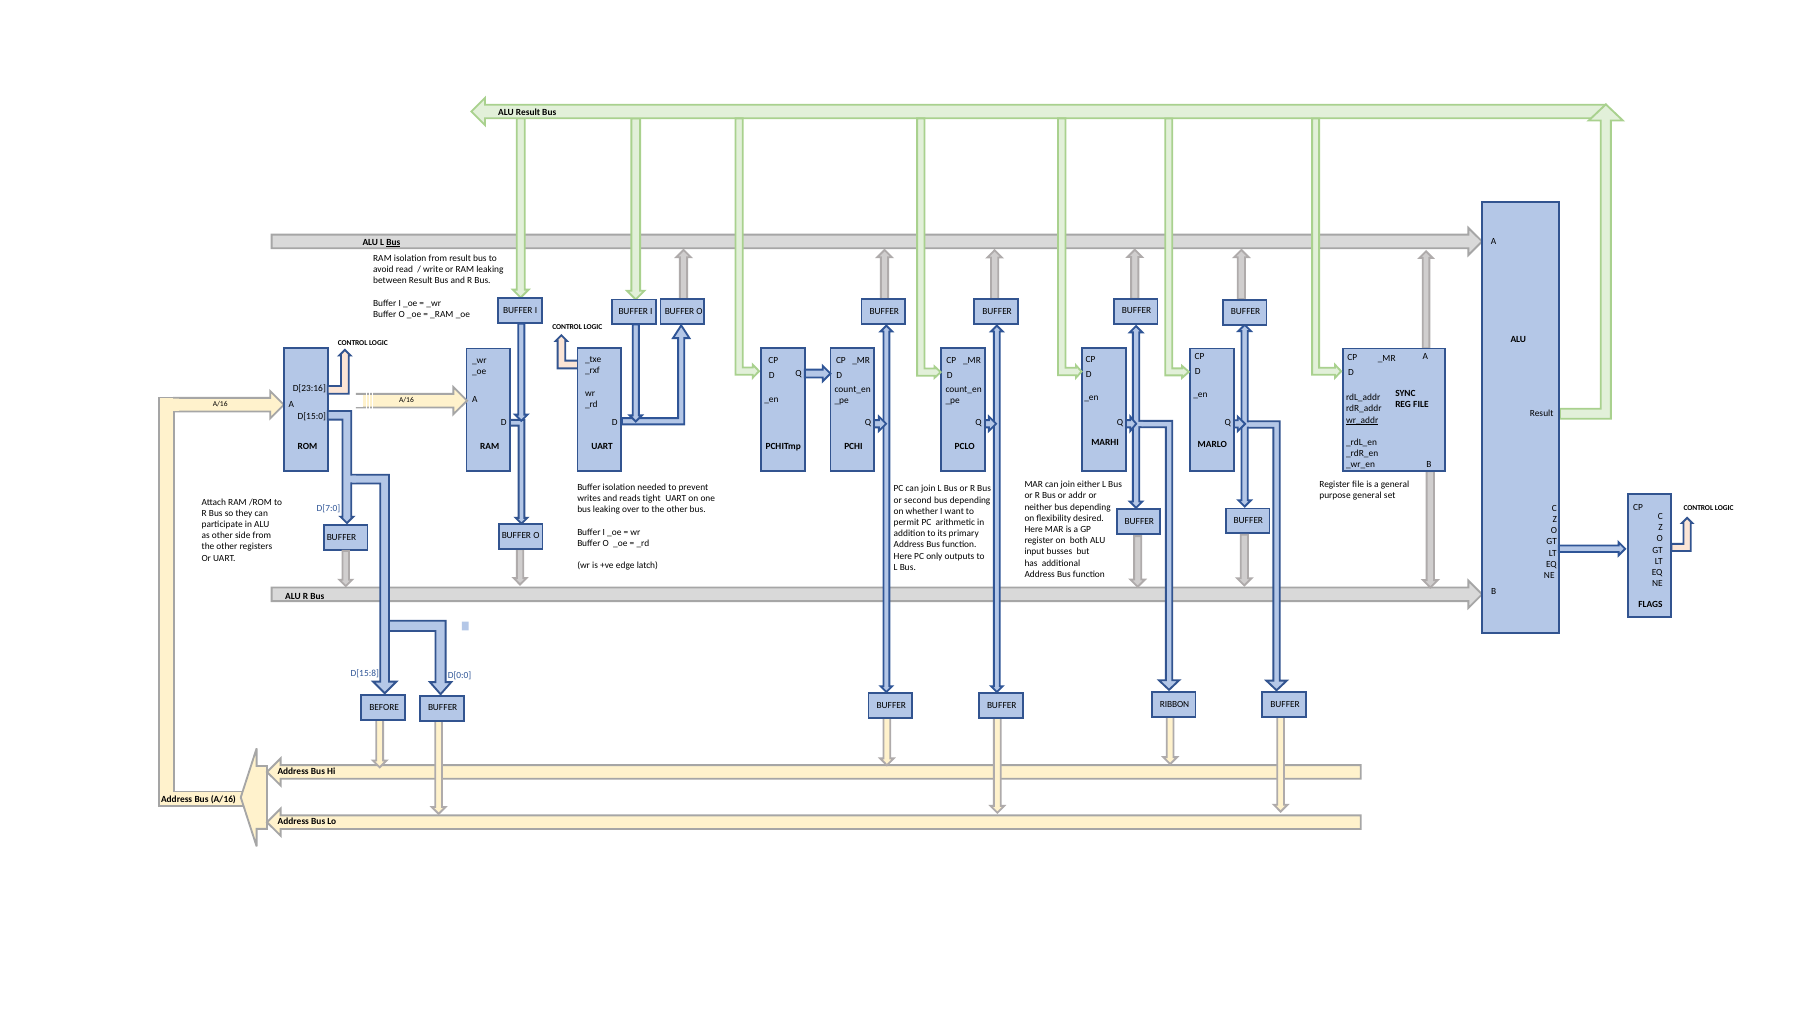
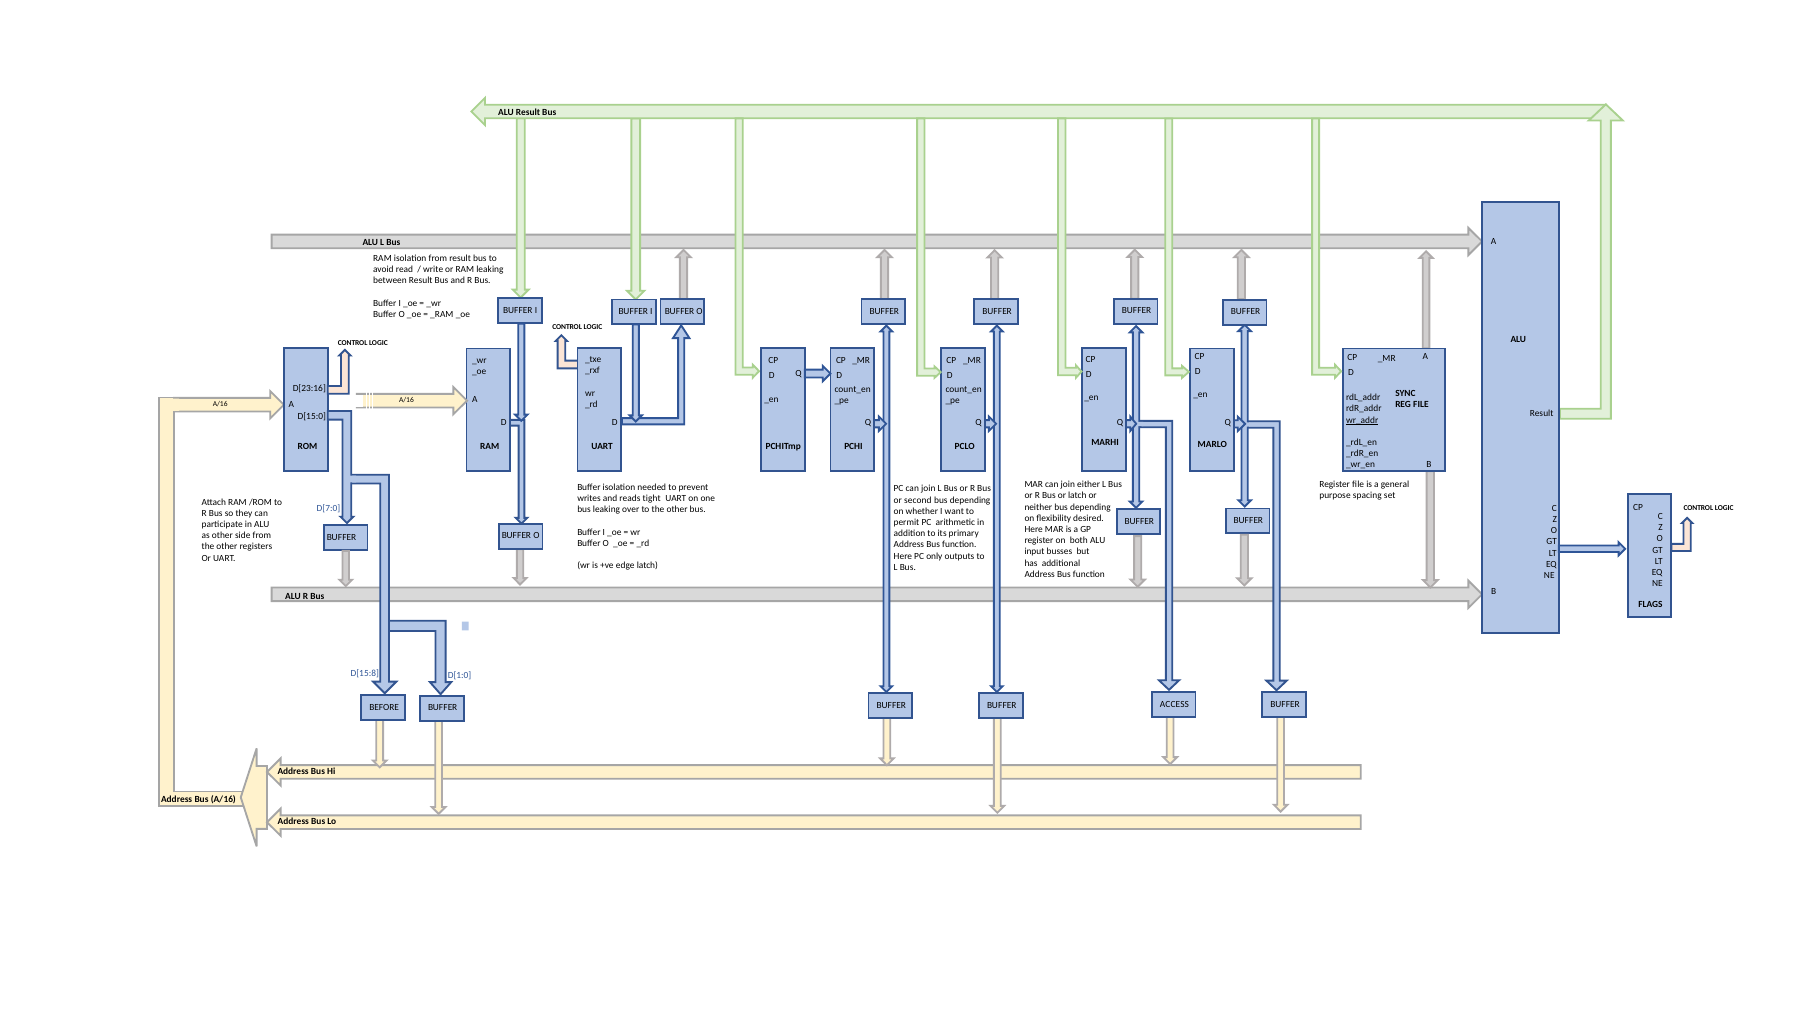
Bus underline: present -> none (393, 242)
purpose general: general -> spacing (1367, 495)
or addr: addr -> latch (1077, 496)
D[0:0: D[0:0 -> D[1:0 (460, 676)
RIBBON: RIBBON -> ACCESS (1174, 705)
